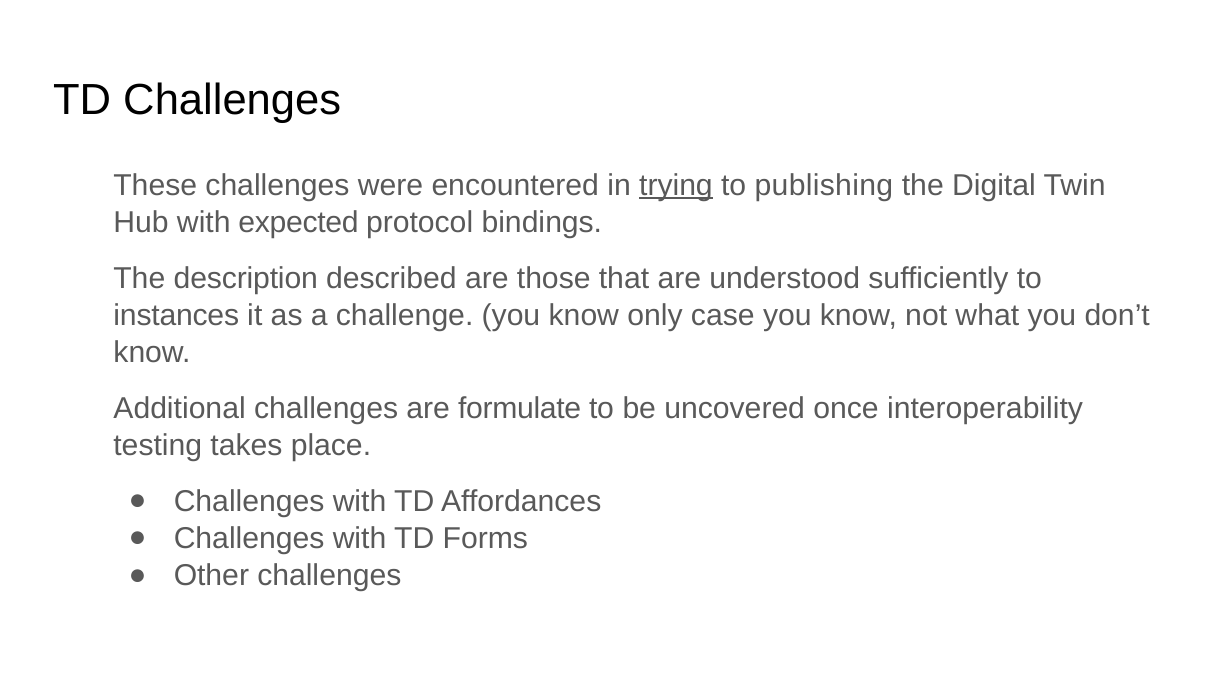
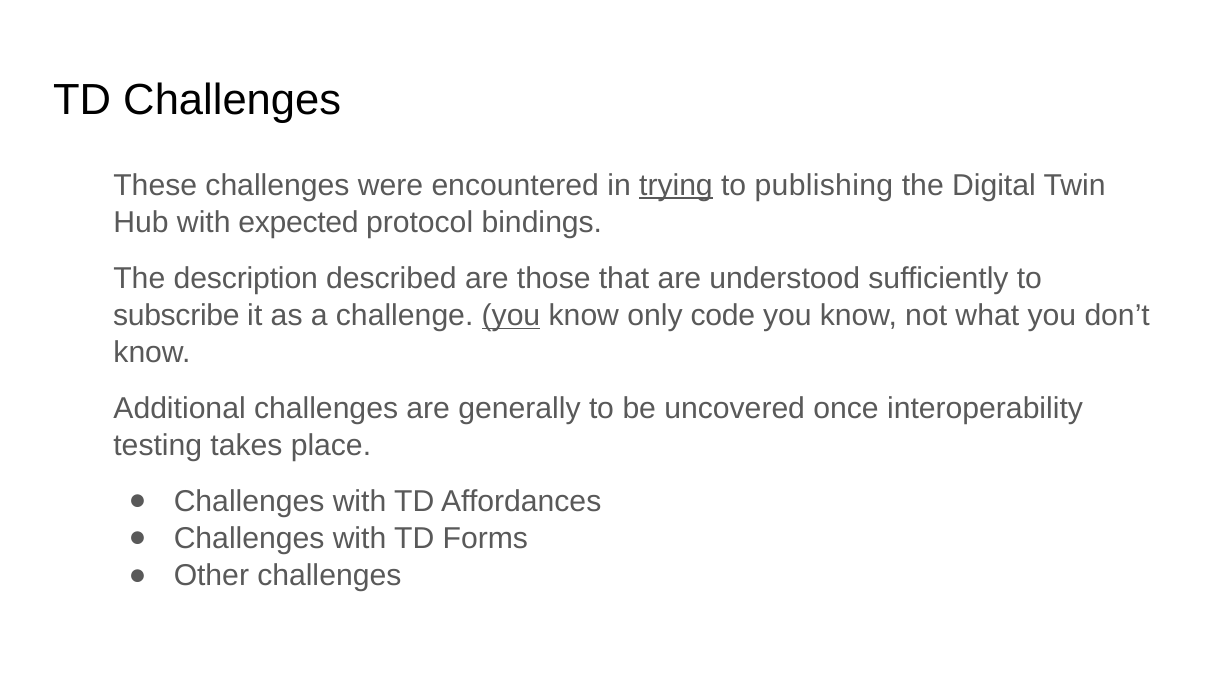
instances: instances -> subscribe (176, 316)
you underline: none -> present (511, 316)
case: case -> code (723, 316)
formulate: formulate -> generally (520, 409)
